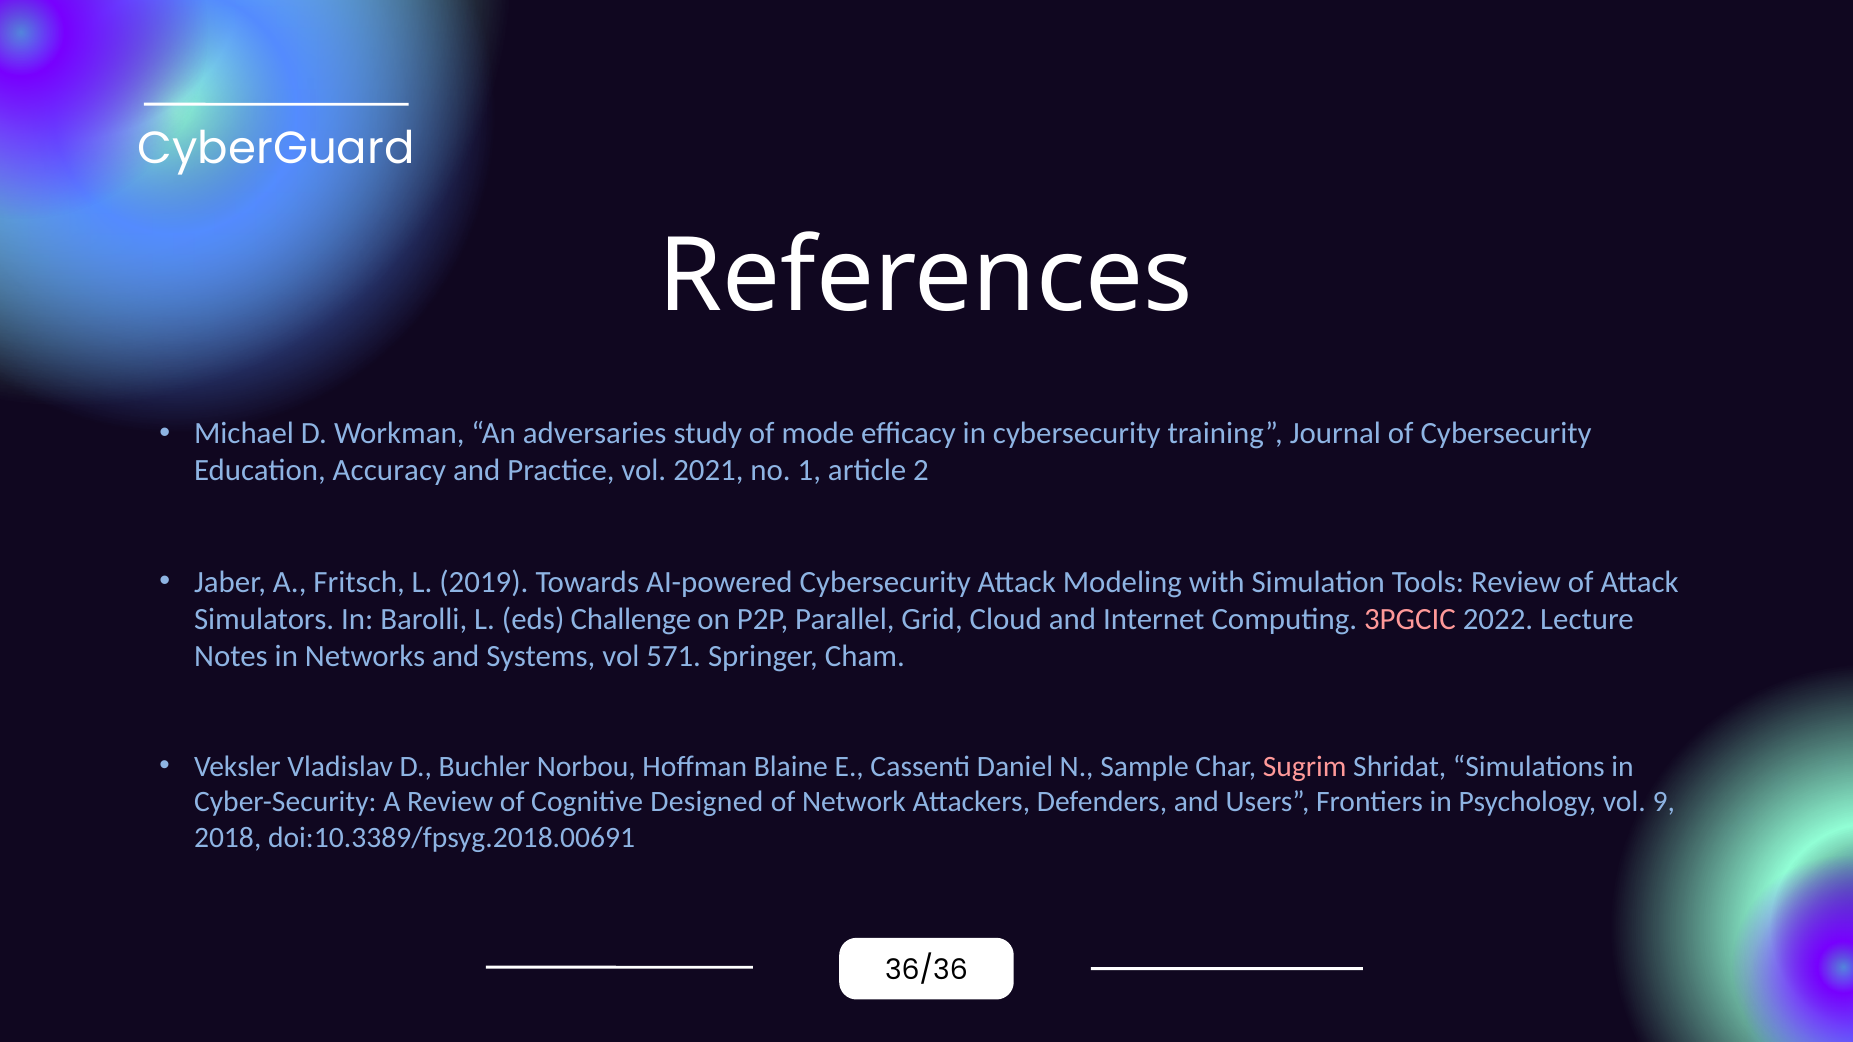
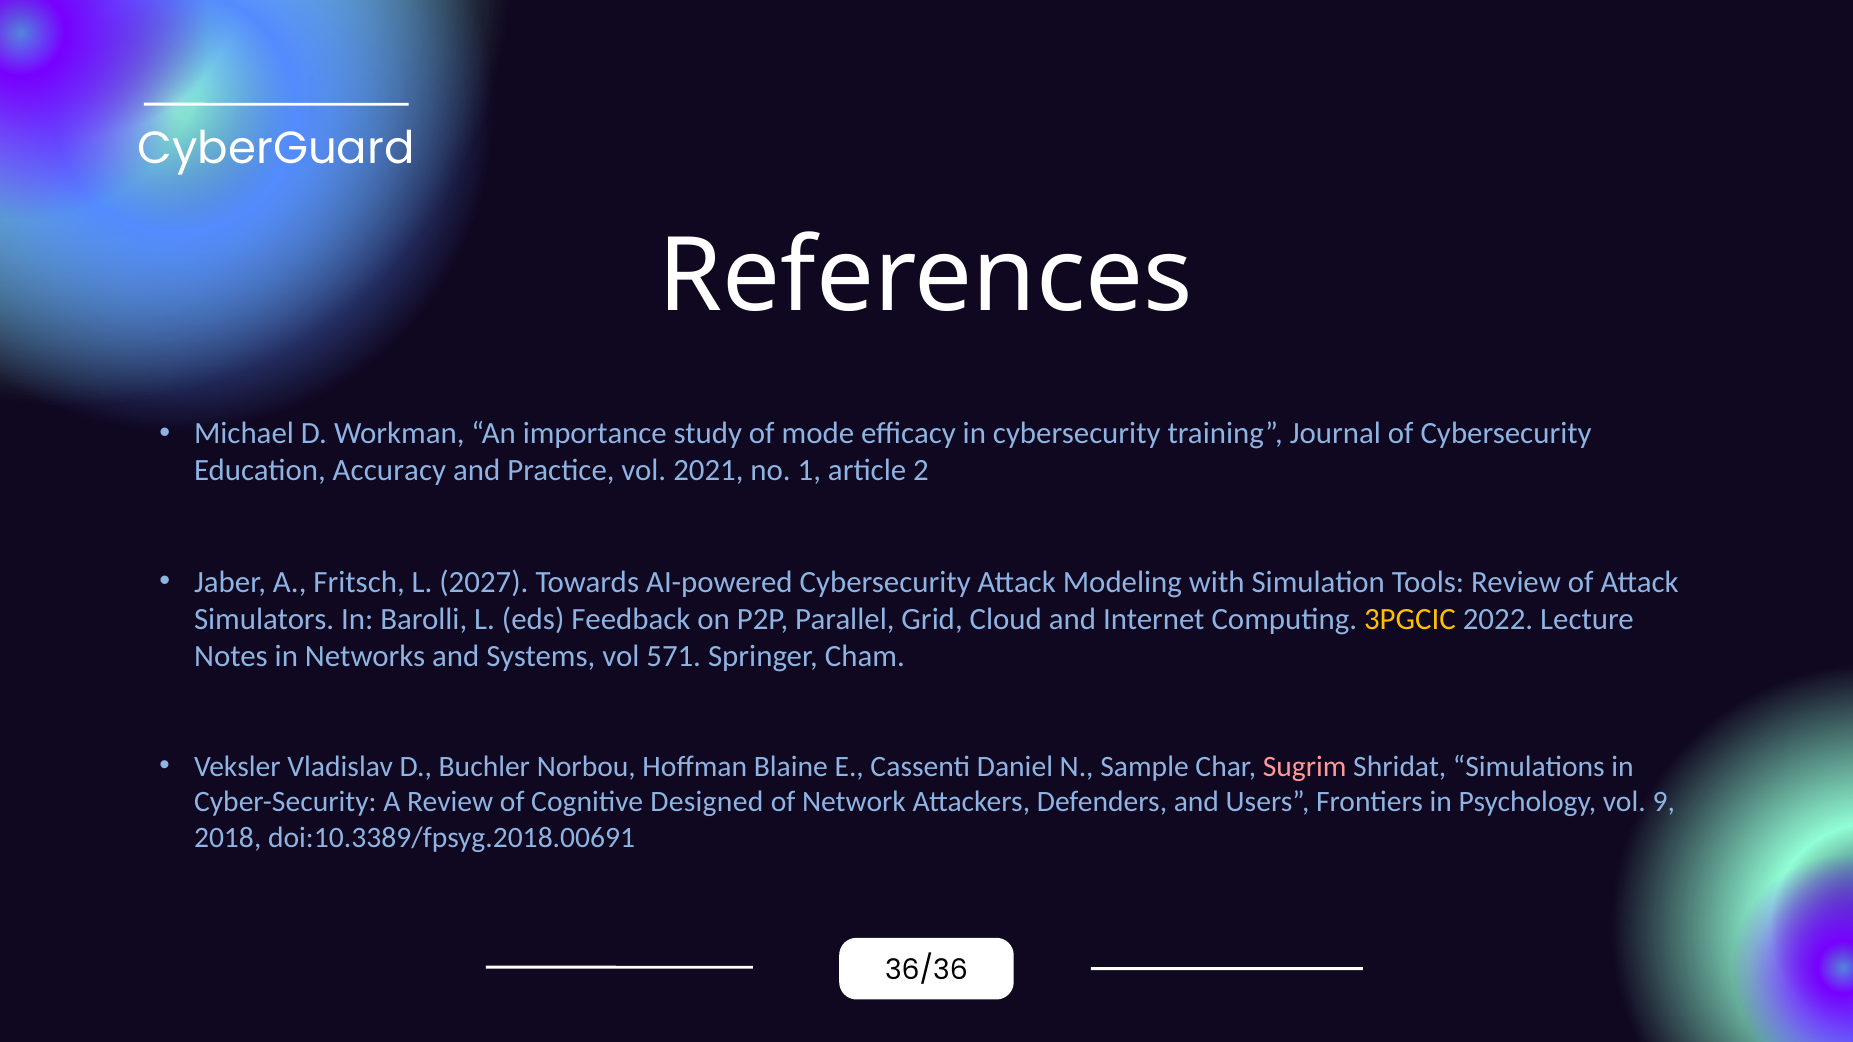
adversaries: adversaries -> importance (595, 434)
2019: 2019 -> 2027 (484, 582)
Challenge: Challenge -> Feedback (631, 619)
3PGCIC colour: pink -> yellow (1410, 619)
